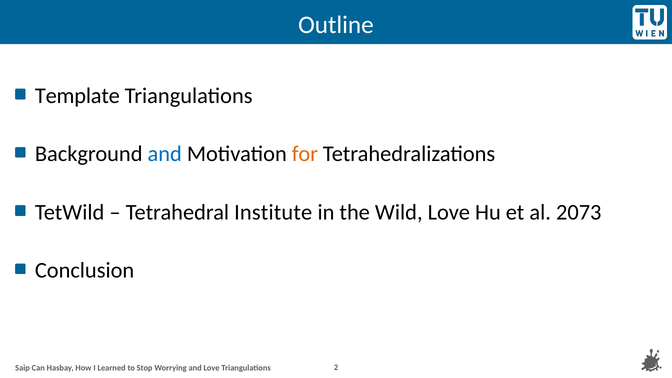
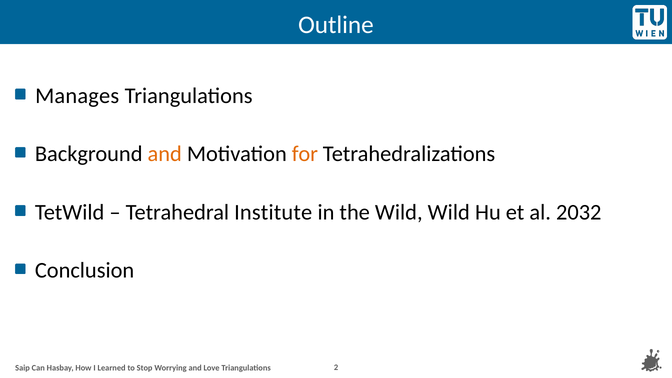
Template: Template -> Manages (77, 96)
and colour: blue -> orange (165, 154)
Wild Love: Love -> Wild (449, 212)
2073: 2073 -> 2032 (579, 212)
